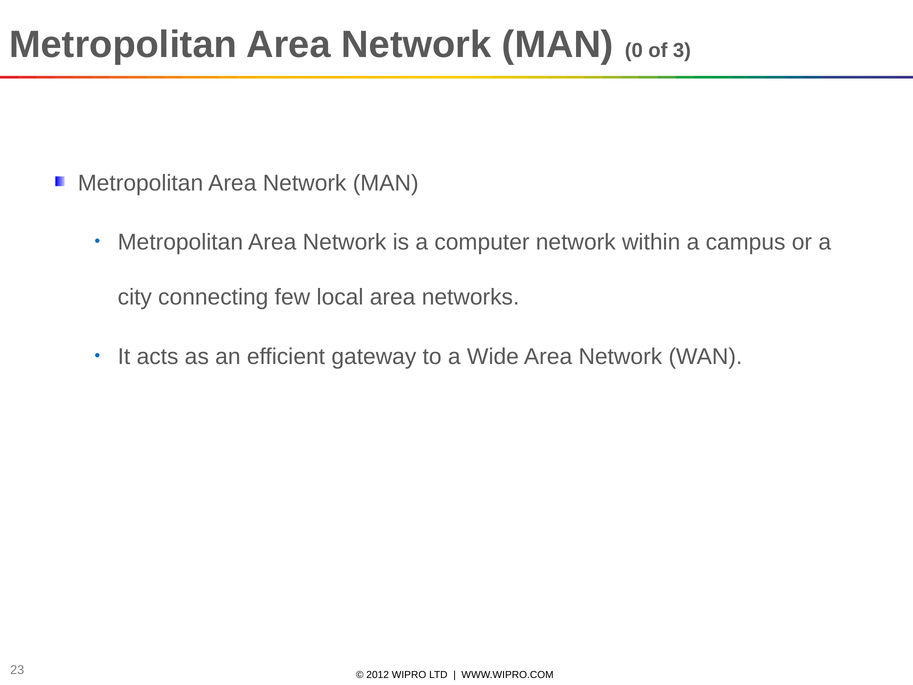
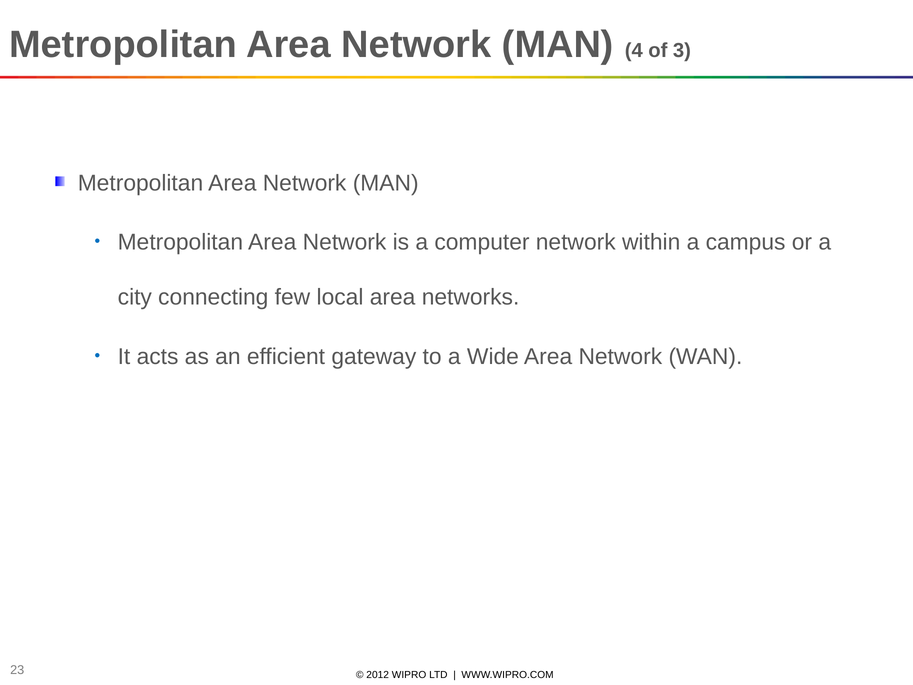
0: 0 -> 4 (634, 50)
